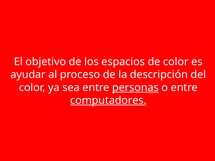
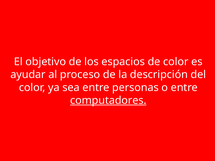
personas underline: present -> none (135, 88)
